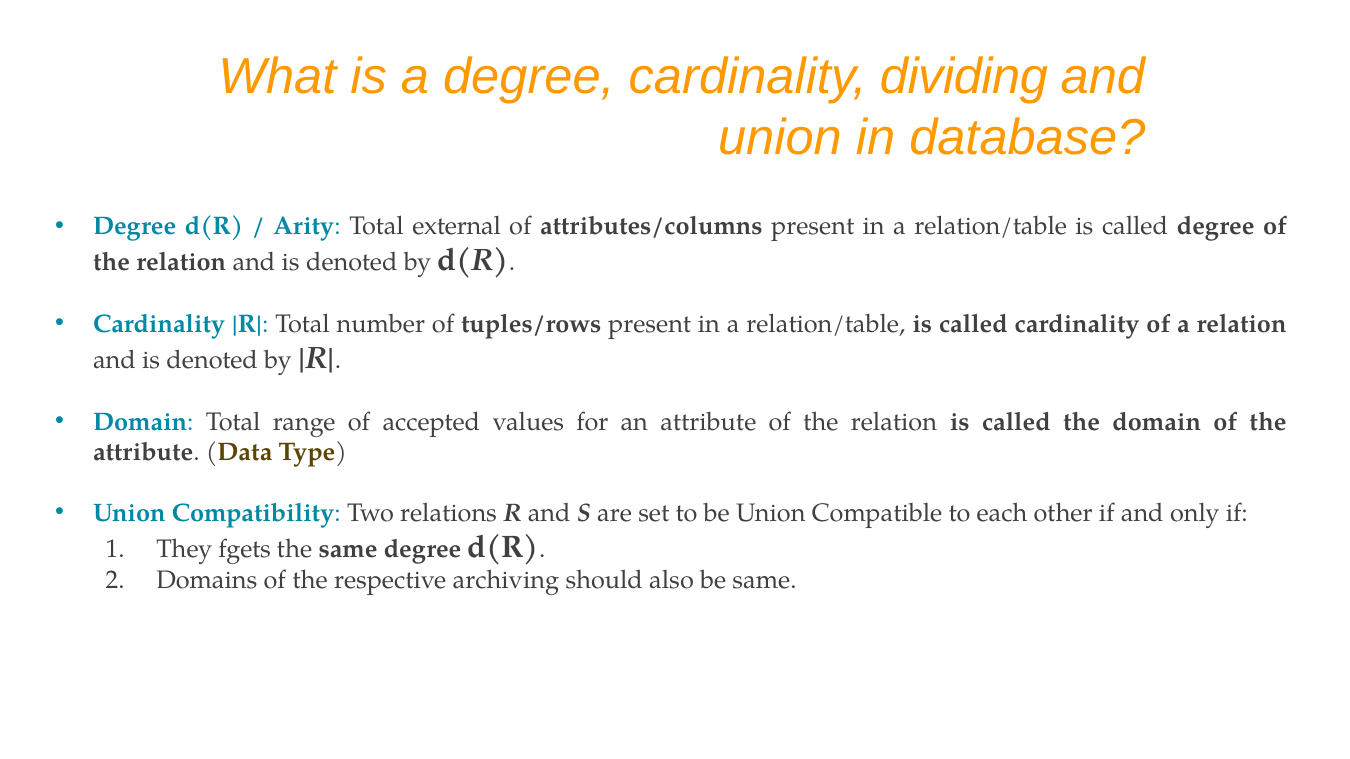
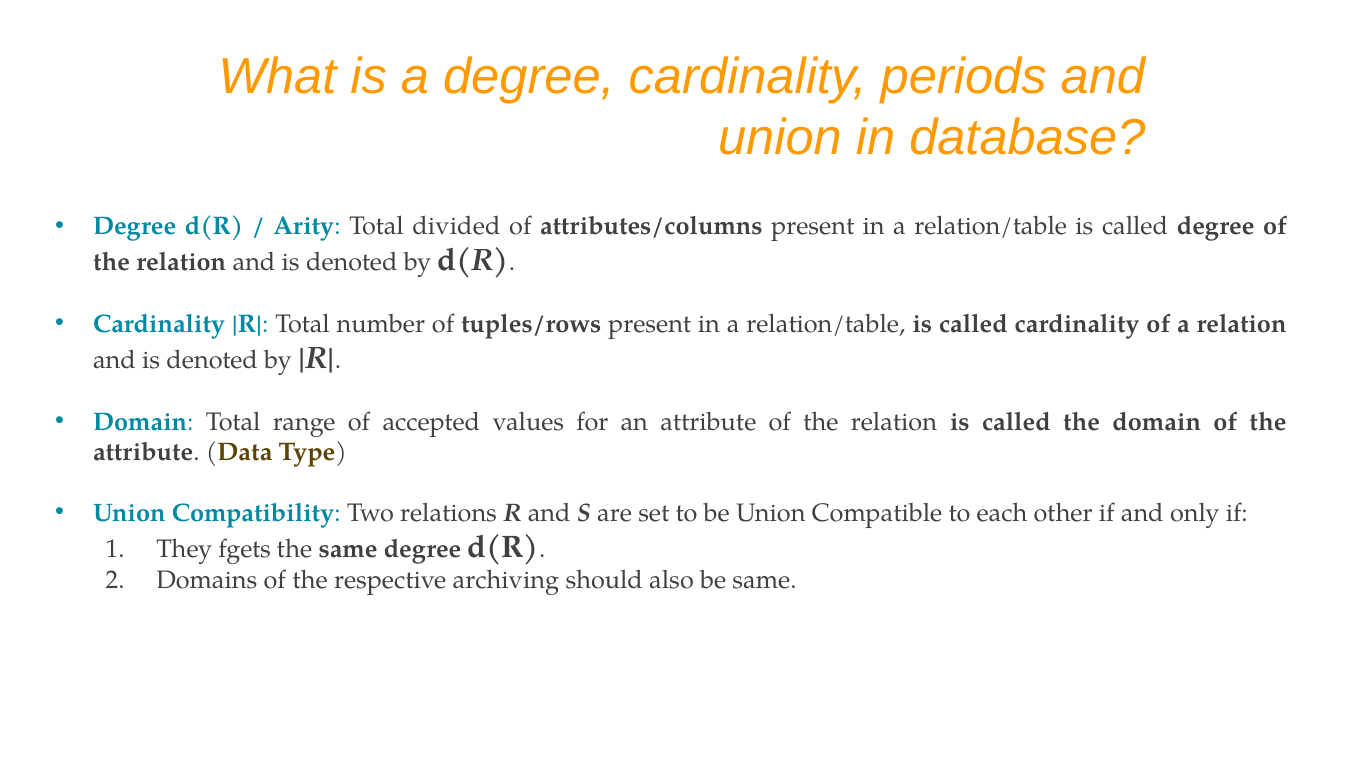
dividing: dividing -> periods (964, 77)
external: external -> divided (456, 226)
